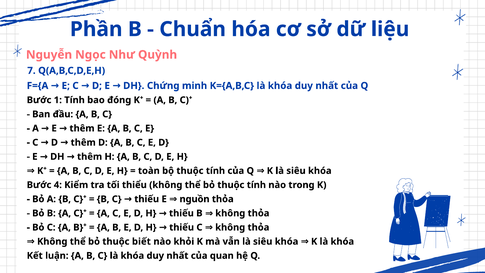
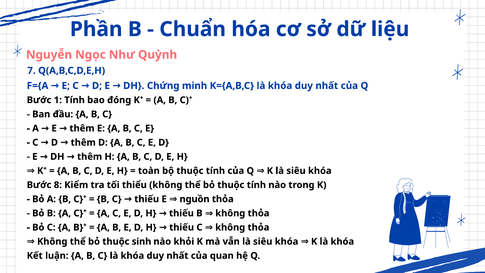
4: 4 -> 8 (58, 185)
biết: biết -> sinh (142, 241)
